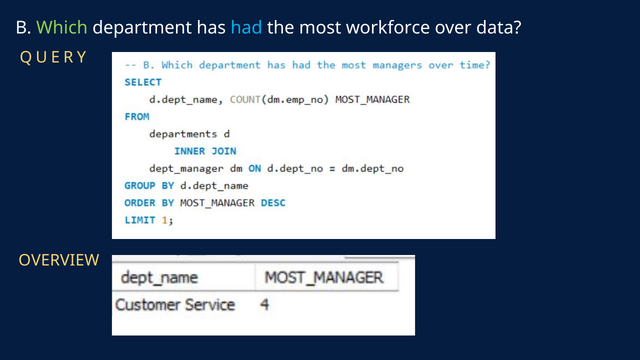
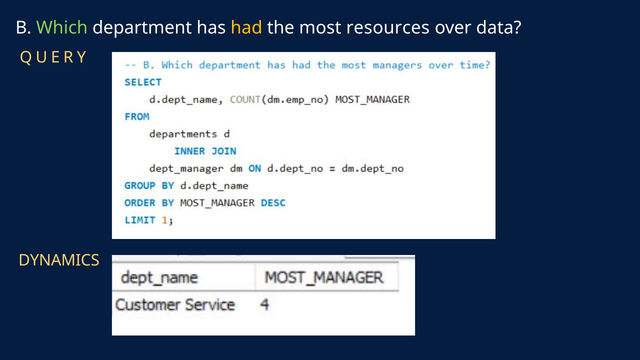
had colour: light blue -> yellow (247, 28)
workforce: workforce -> resources (388, 28)
OVERVIEW: OVERVIEW -> DYNAMICS (59, 261)
